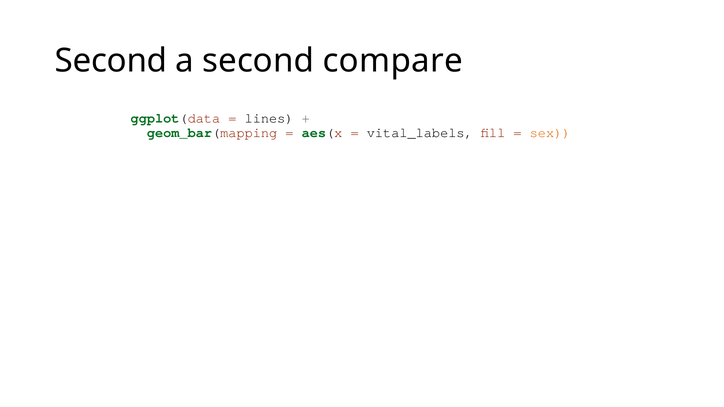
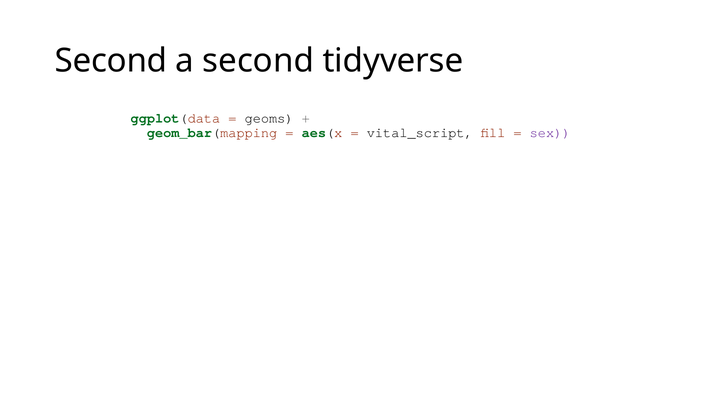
compare: compare -> tidyverse (393, 61)
lines: lines -> geoms (269, 118)
vital_labels: vital_labels -> vital_script (420, 133)
sex colour: orange -> purple (550, 133)
